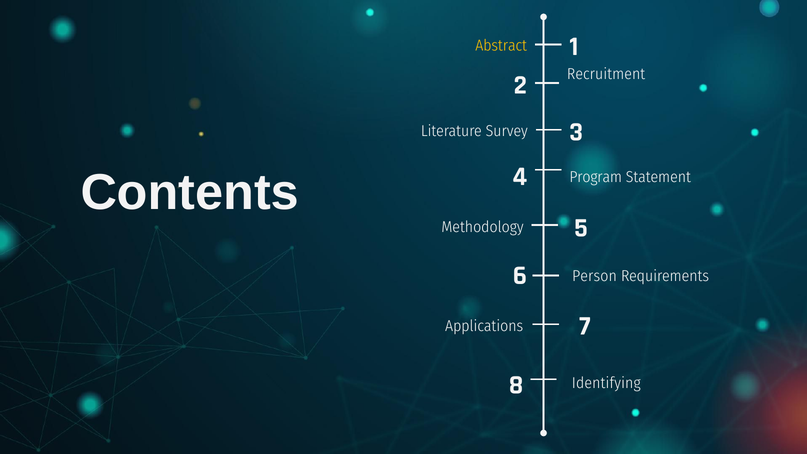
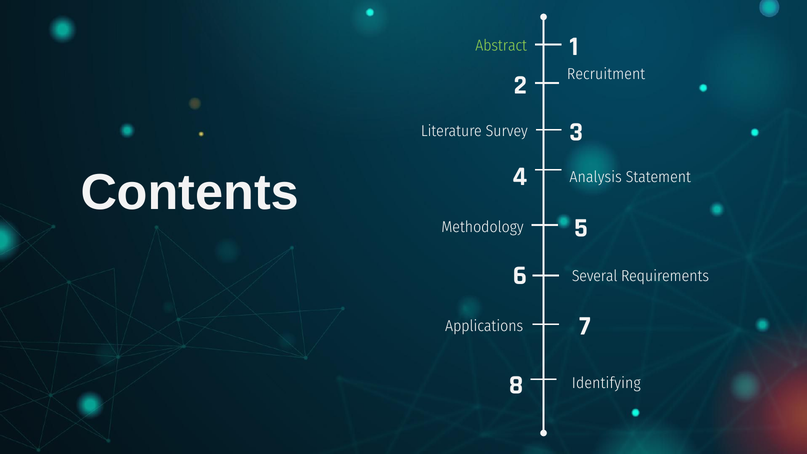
Abstract colour: yellow -> light green (501, 46)
Program: Program -> Analysis (596, 177)
Person: Person -> Several (595, 276)
